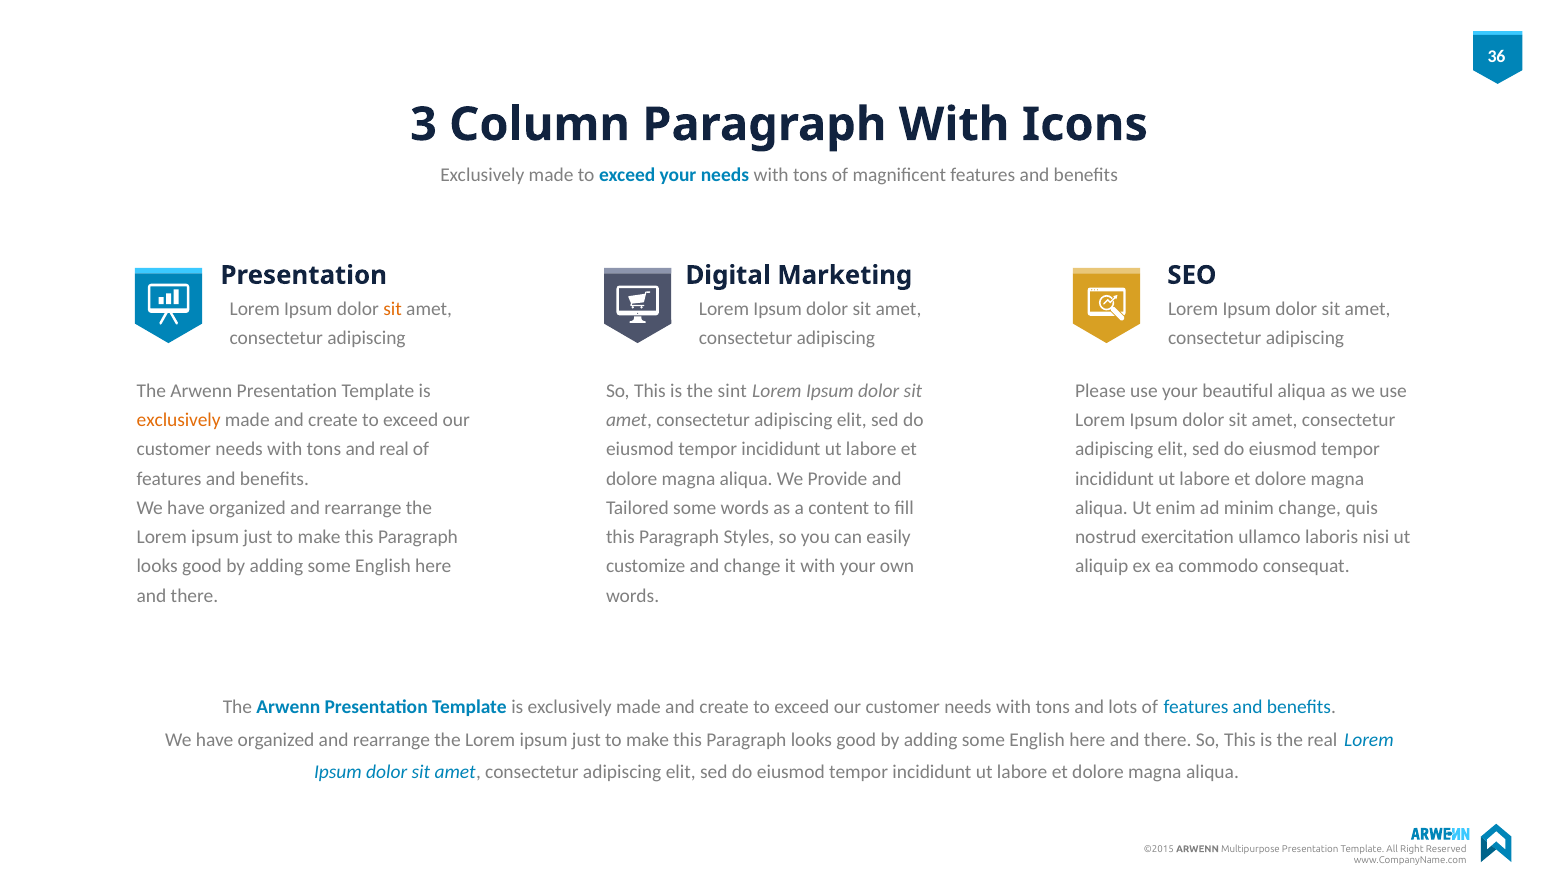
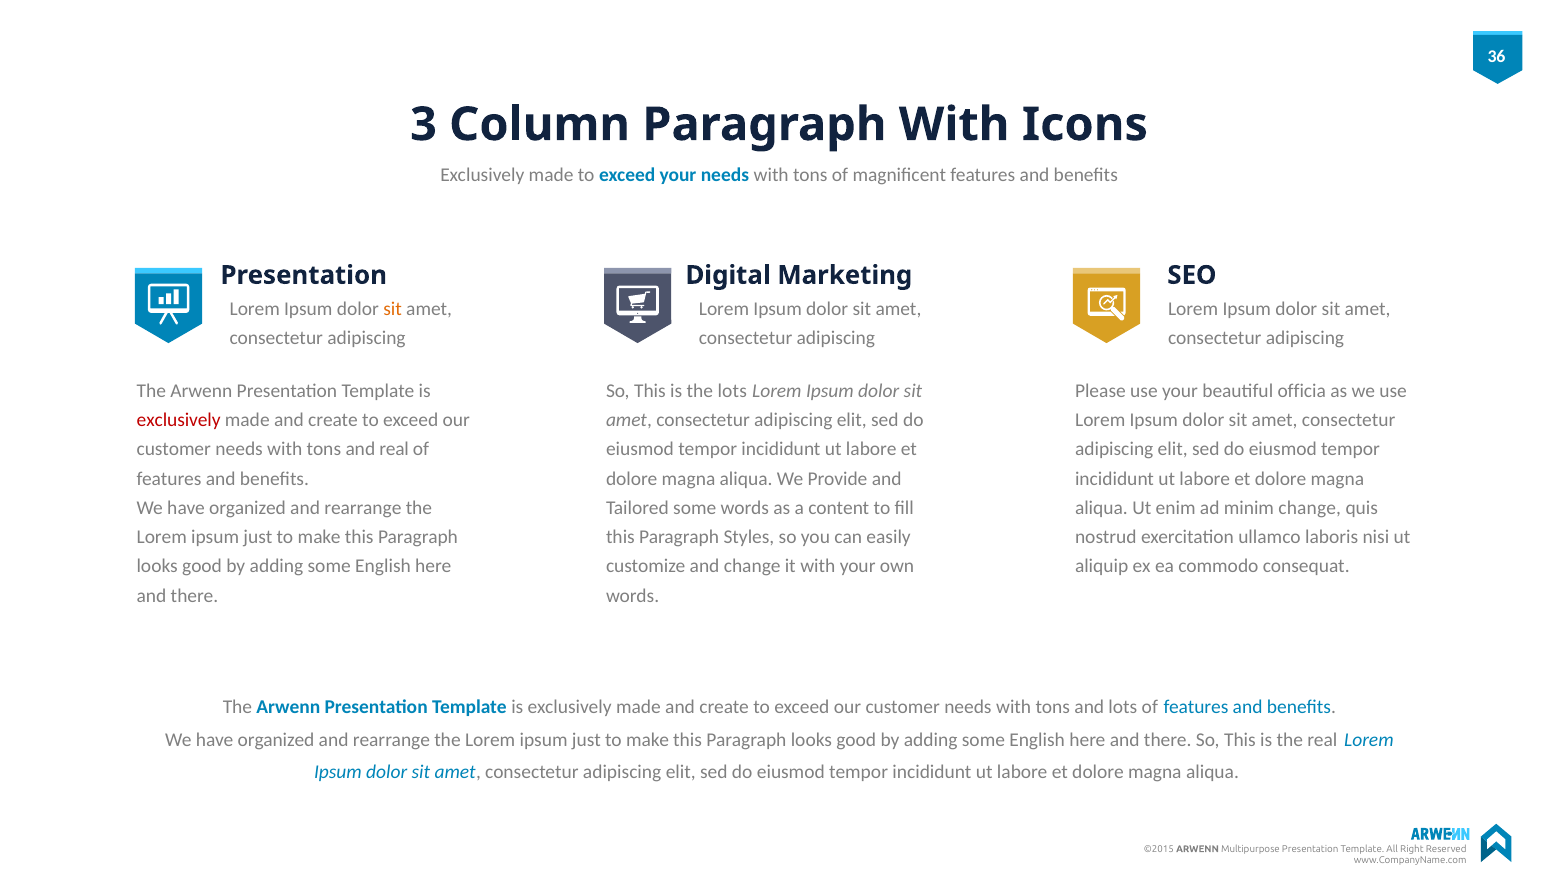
the sint: sint -> lots (732, 391)
beautiful aliqua: aliqua -> officia (1302, 391)
exclusively colour: orange -> red (179, 420)
